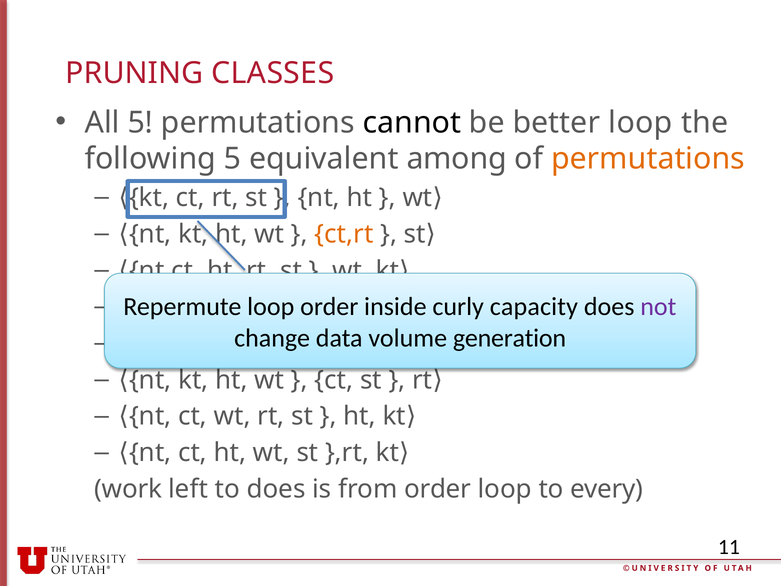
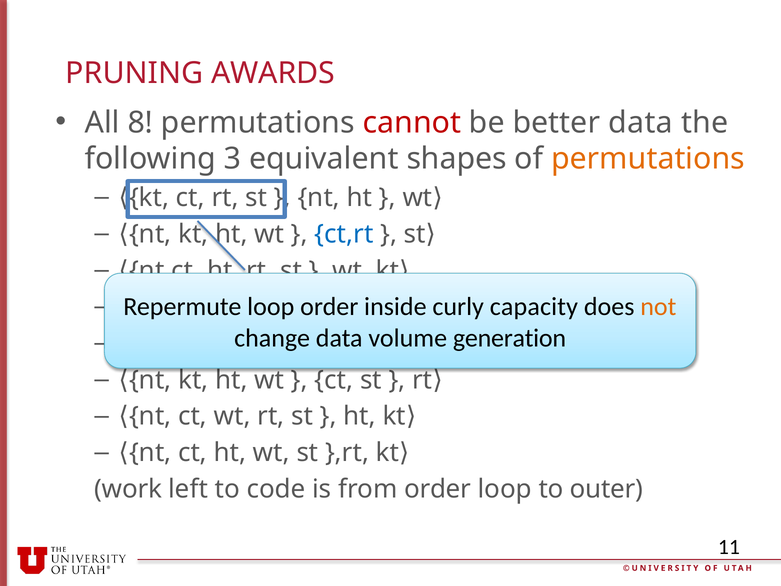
CLASSES: CLASSES -> AWARDS (273, 73)
All 5: 5 -> 8 (140, 122)
cannot colour: black -> red (412, 122)
better loop: loop -> data (641, 122)
following 5: 5 -> 3 (233, 159)
among: among -> shapes (457, 159)
ct,rt colour: orange -> blue (344, 234)
not colour: purple -> orange (658, 307)
to does: does -> code (276, 489)
every: every -> outer (607, 489)
